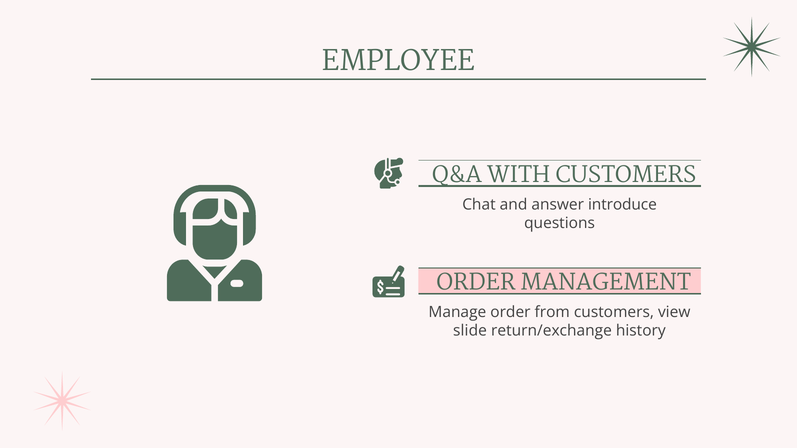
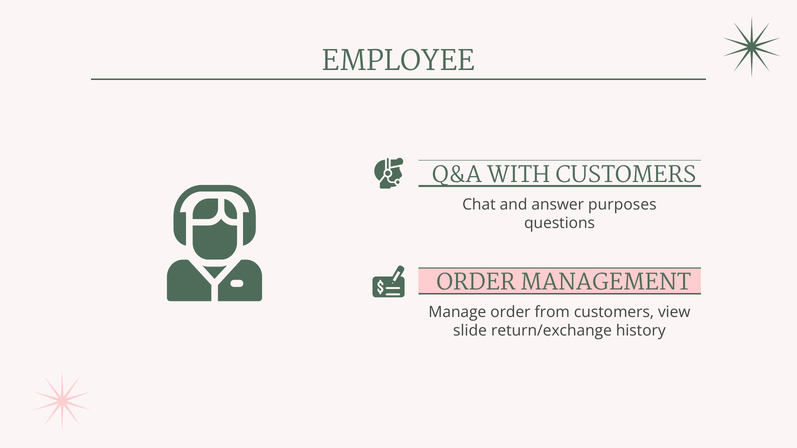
introduce: introduce -> purposes (622, 205)
